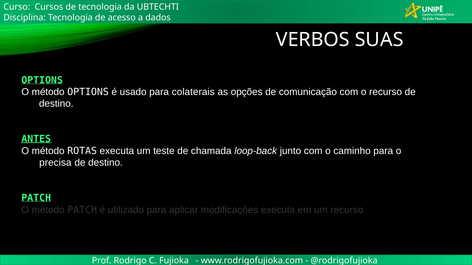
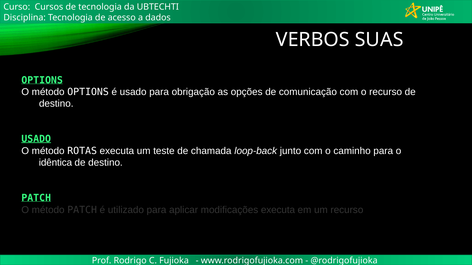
colaterais: colaterais -> obrigação (193, 92)
ANTES: ANTES -> USADO (36, 139)
precisa: precisa -> idêntica (55, 163)
